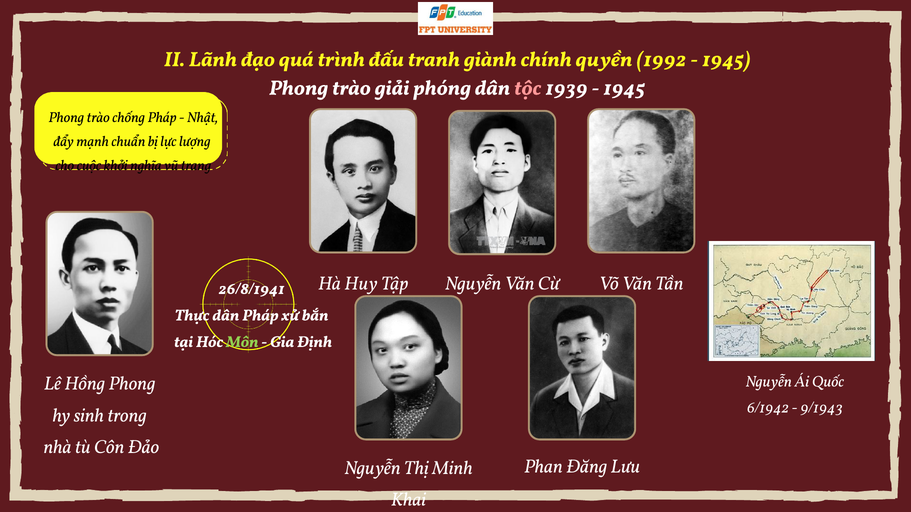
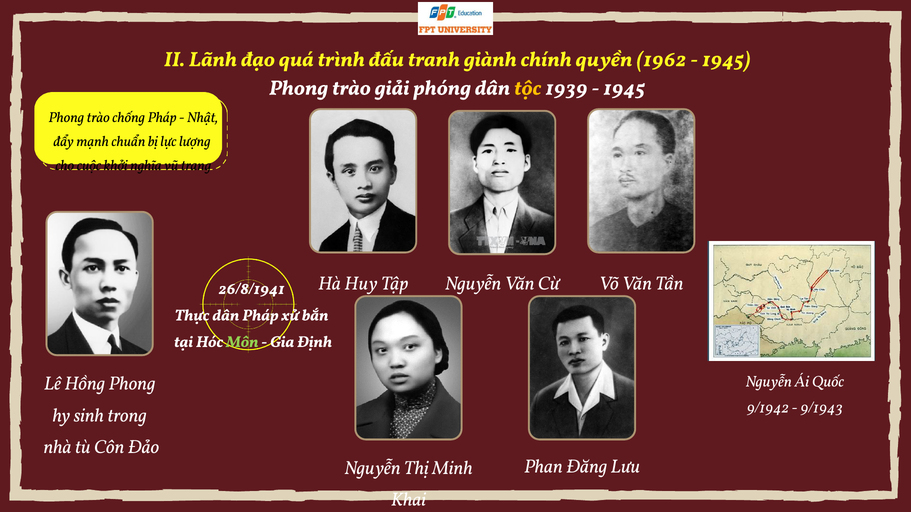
1992: 1992 -> 1962 (661, 59)
tộc colour: pink -> yellow (528, 88)
6/1942: 6/1942 -> 9/1942 (768, 408)
